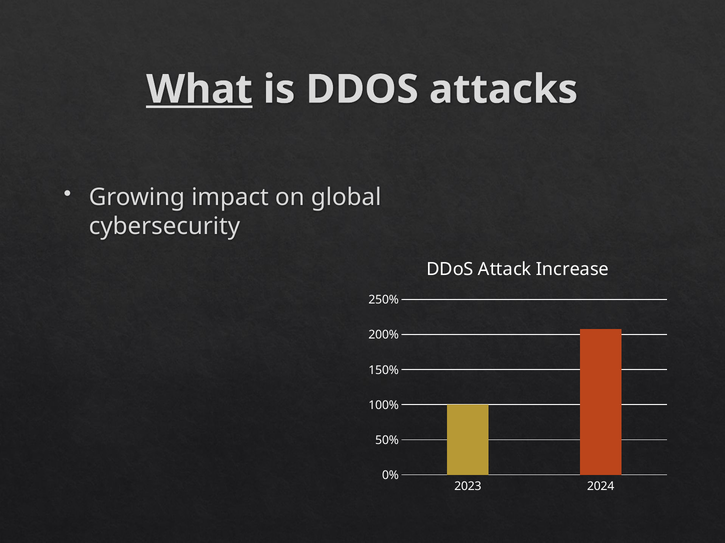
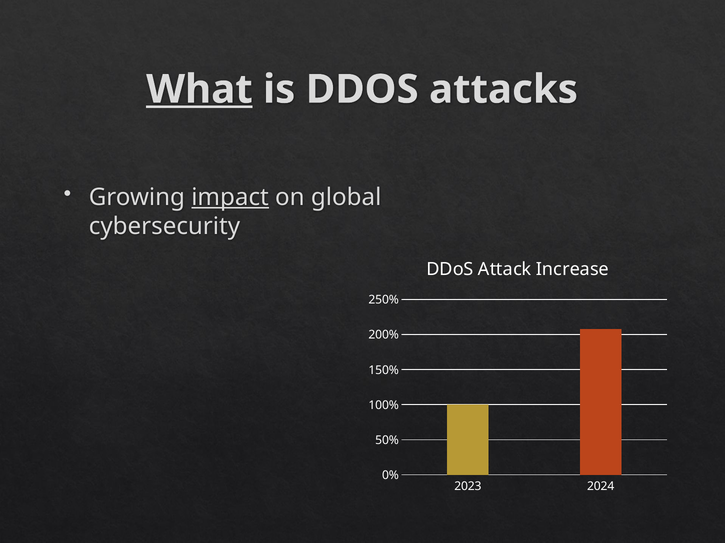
impact underline: none -> present (230, 197)
